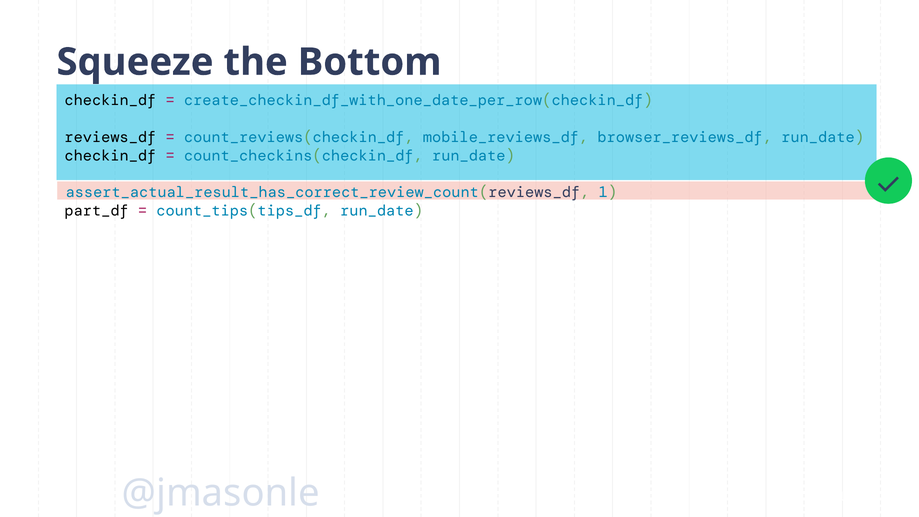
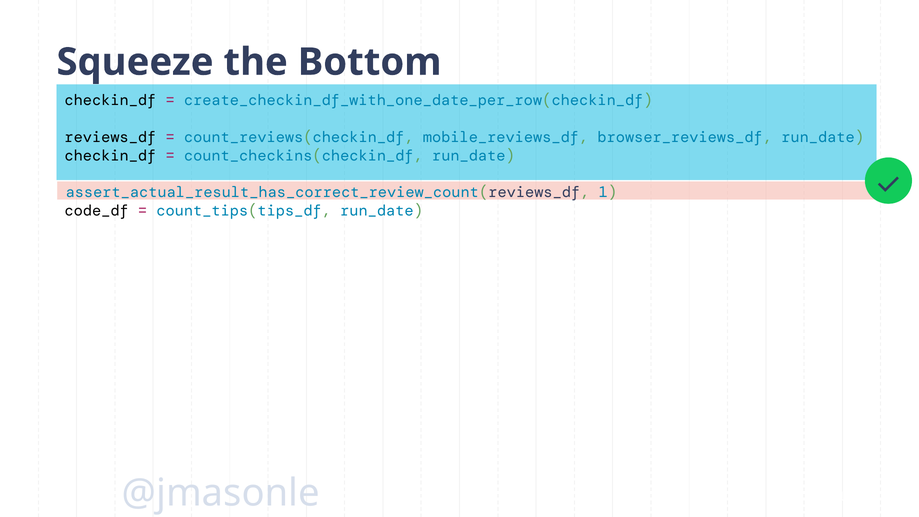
part_df: part_df -> code_df (97, 211)
